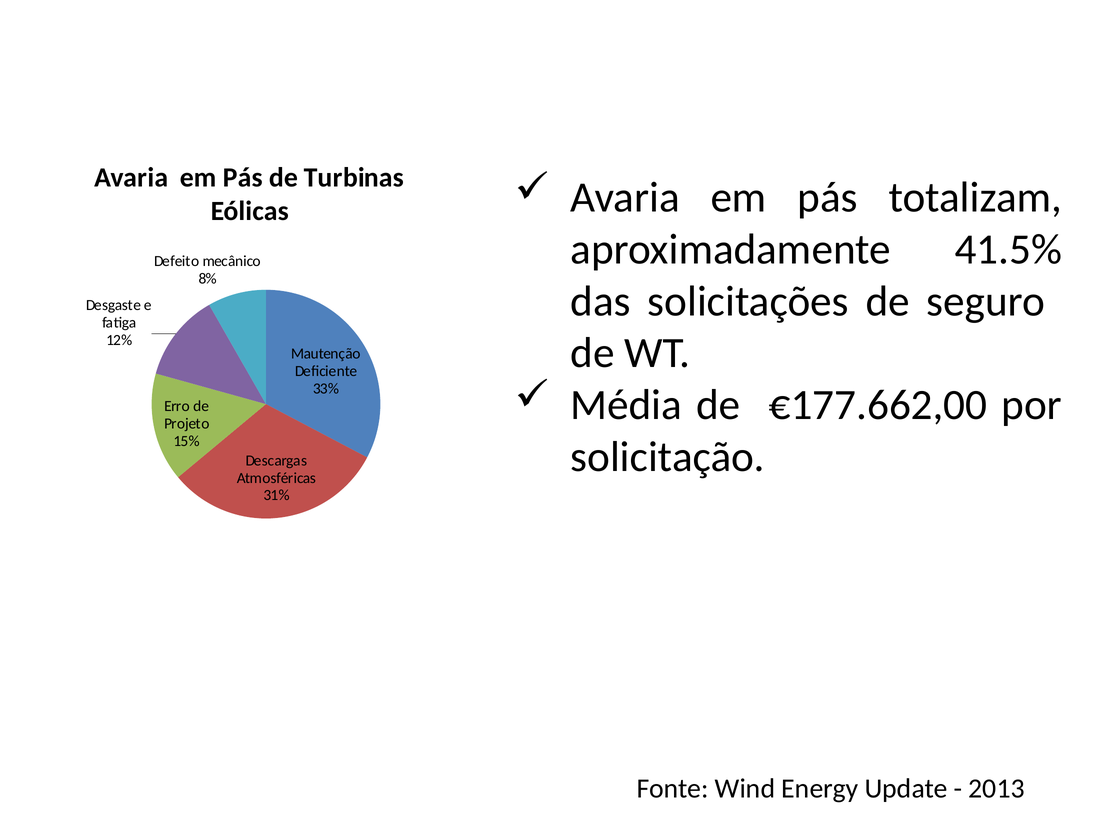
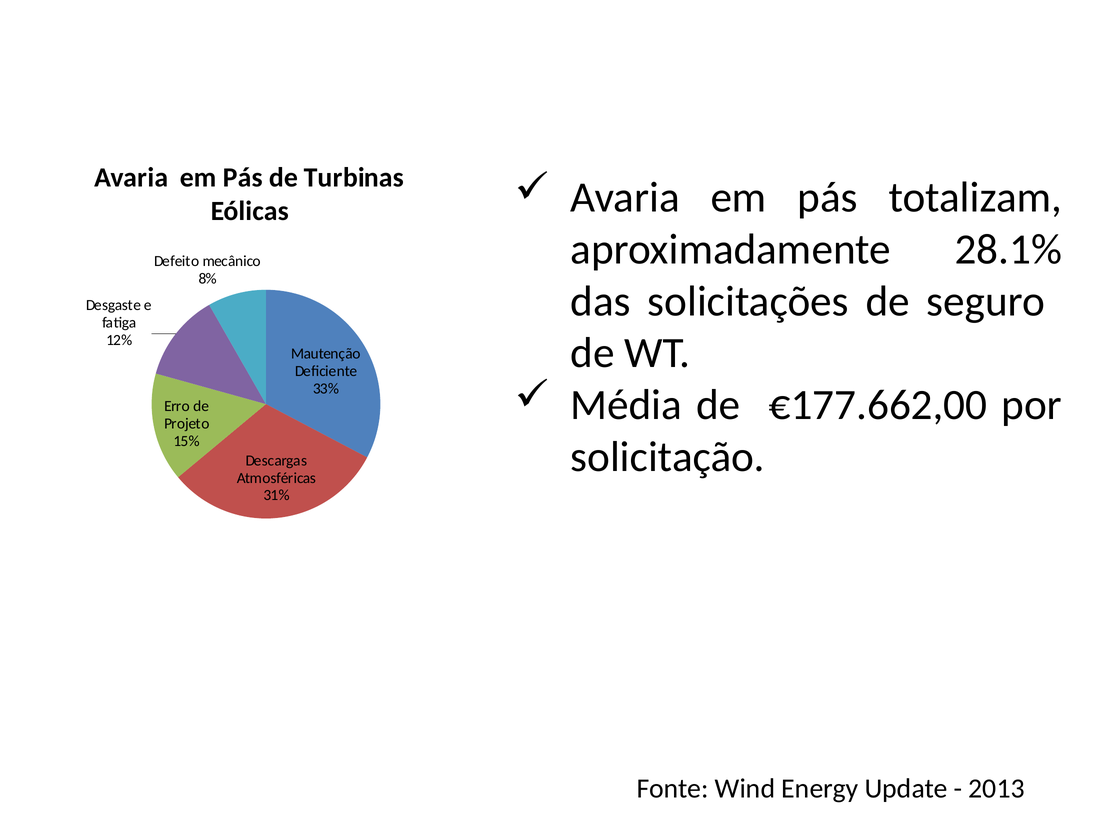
41.5%: 41.5% -> 28.1% (1008, 249)
